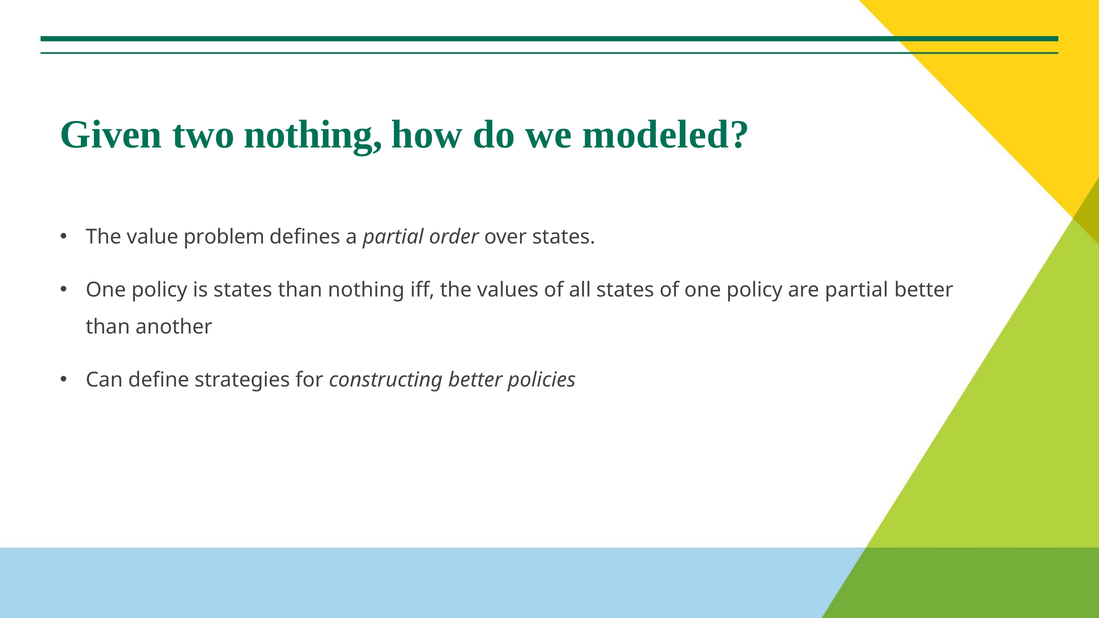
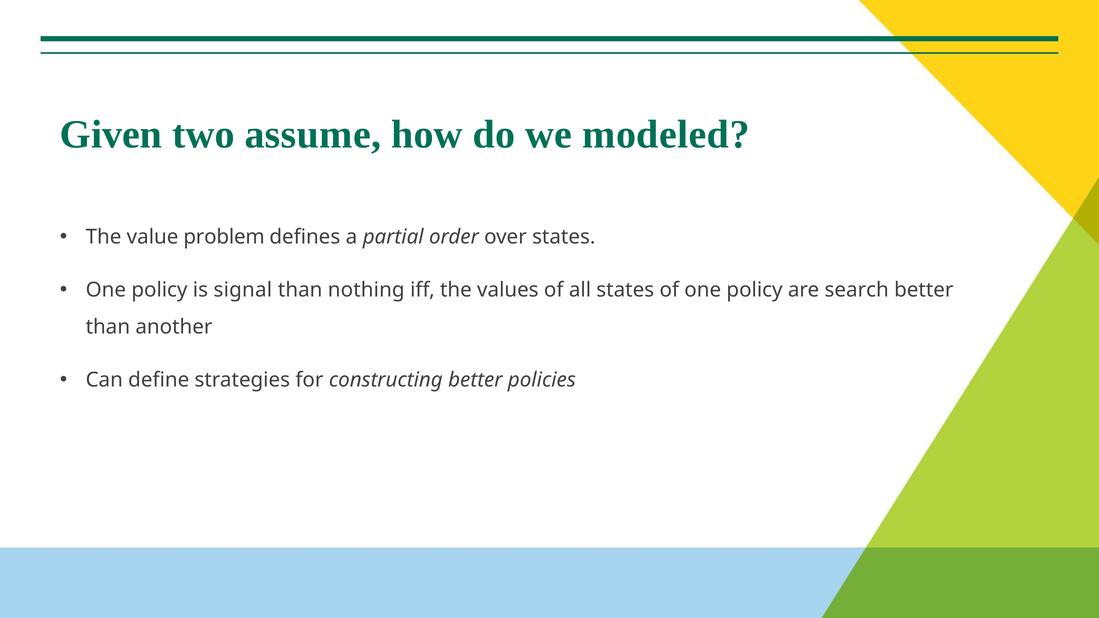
two nothing: nothing -> assume (313, 134)
is states: states -> signal (243, 290)
are partial: partial -> search (857, 290)
